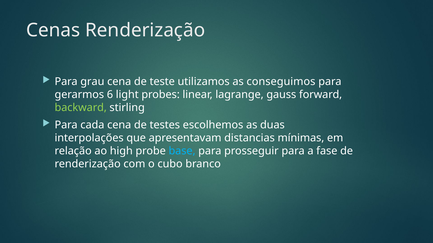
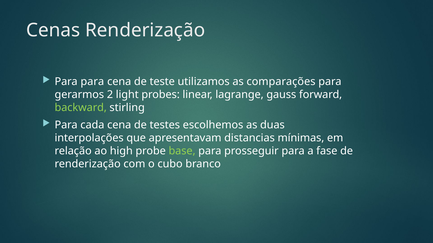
Para grau: grau -> para (92, 82)
conseguimos: conseguimos -> comparações (281, 82)
6: 6 -> 2 (110, 95)
base colour: light blue -> light green (182, 151)
